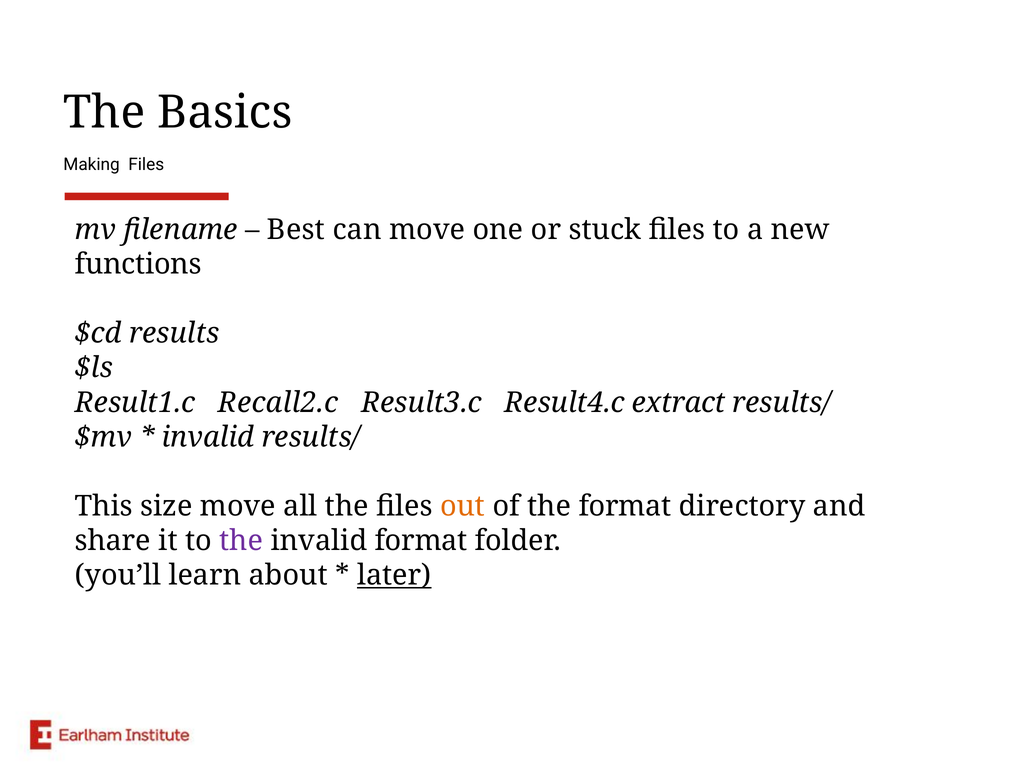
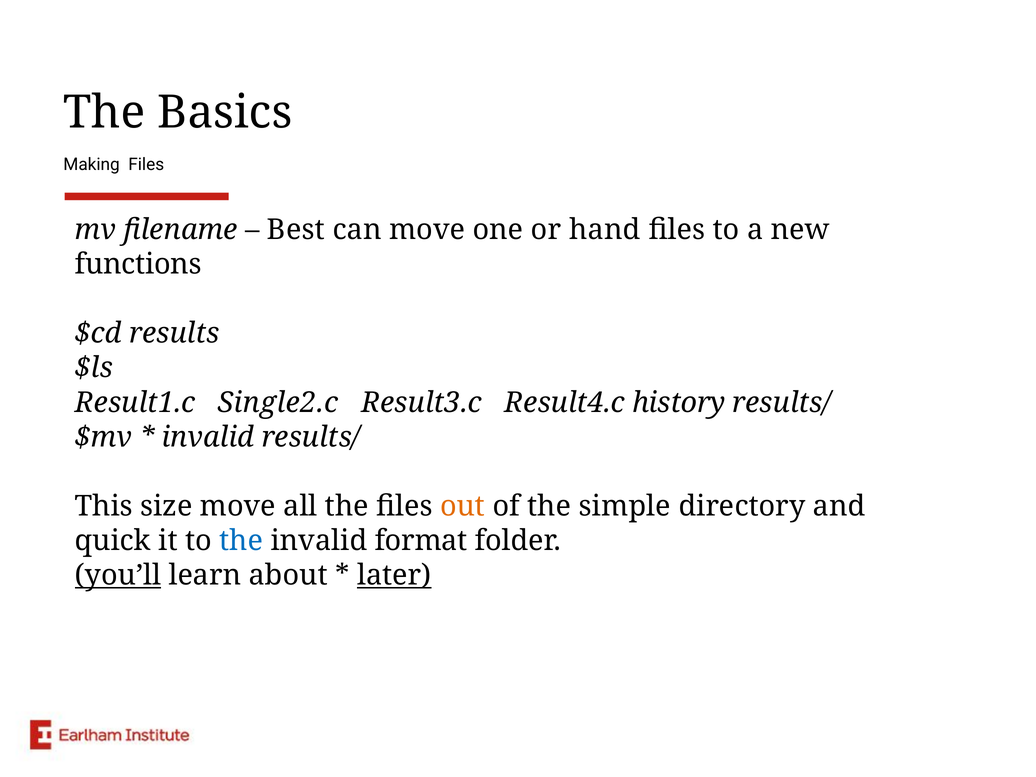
stuck: stuck -> hand (605, 230)
Recall2.c: Recall2.c -> Single2.c (278, 403)
extract: extract -> history (679, 403)
the format: format -> simple (625, 506)
share: share -> quick (113, 541)
the colour: purple -> blue (241, 541)
you’ll underline: none -> present (118, 575)
